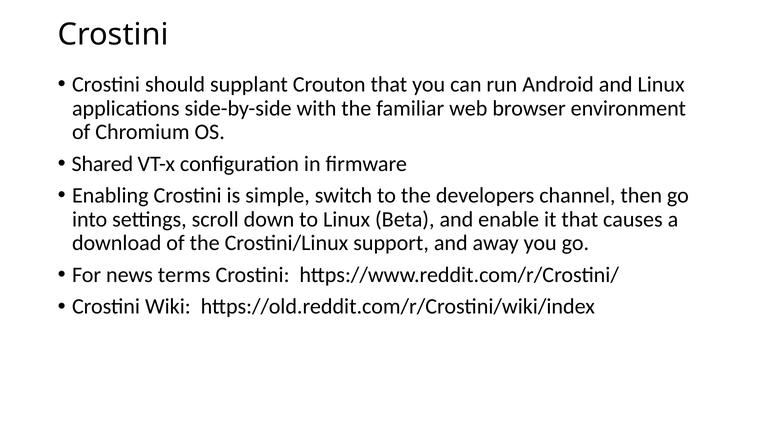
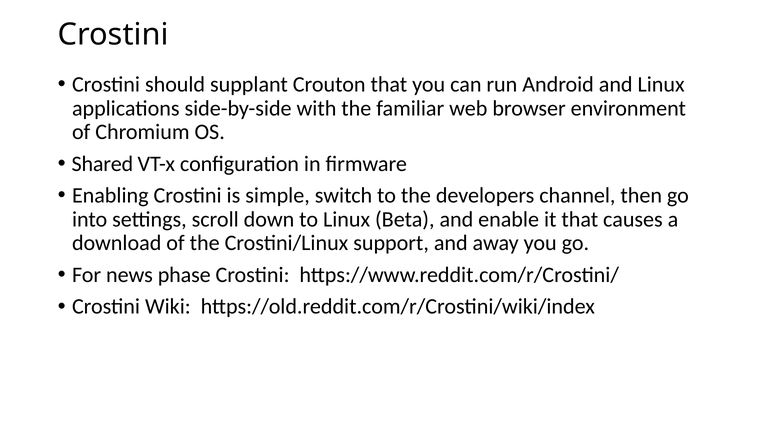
terms: terms -> phase (184, 275)
